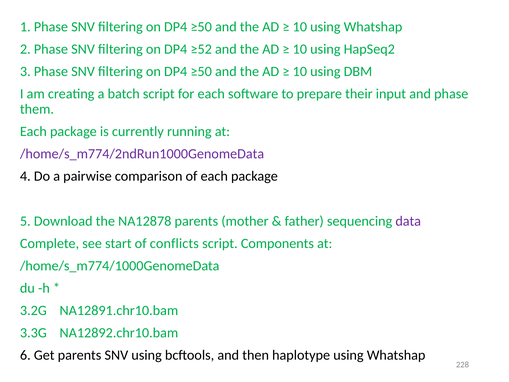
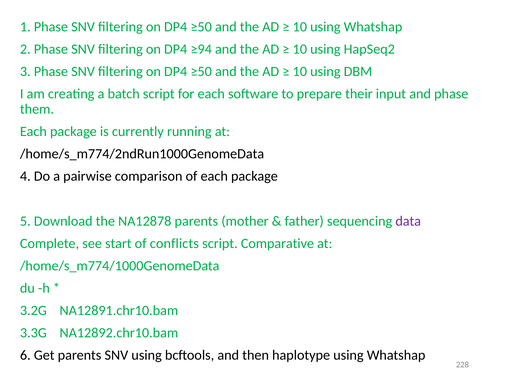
≥52: ≥52 -> ≥94 (201, 49)
/home/s_m774/2ndRun1000GenomeData colour: purple -> black (142, 154)
Components: Components -> Comparative (277, 243)
